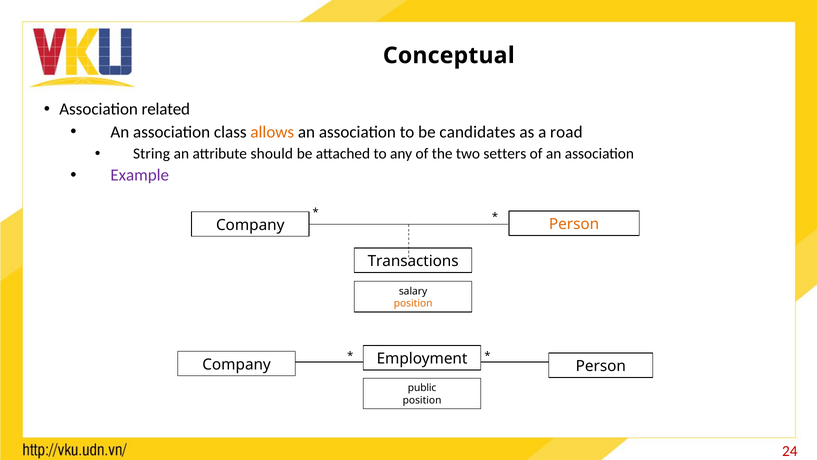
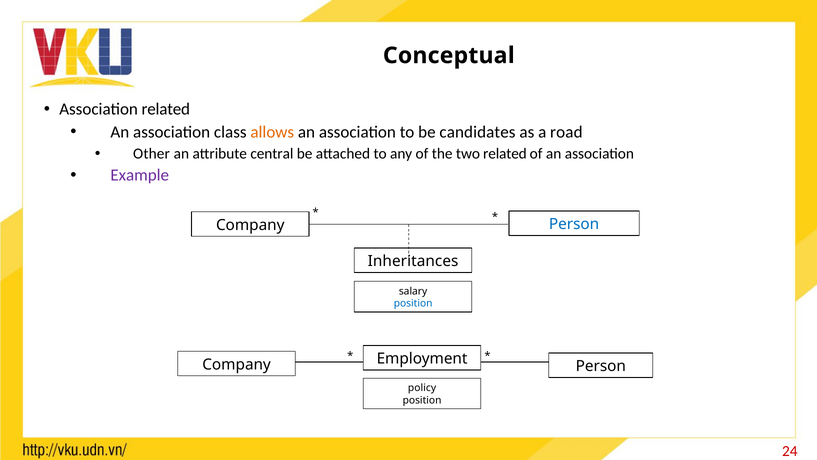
String: String -> Other (152, 153)
should: should -> central (272, 153)
two setters: setters -> related (505, 153)
Person colour: orange -> blue (574, 224)
Transactions: Transactions -> Inheritances (413, 261)
position colour: orange -> blue (413, 303)
public: public -> policy (422, 388)
